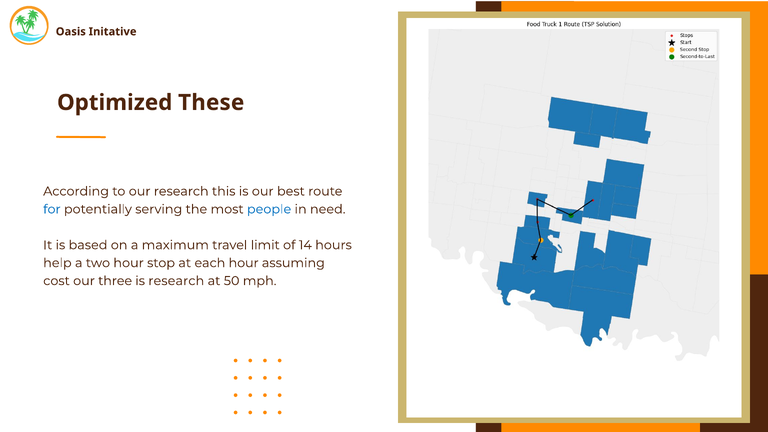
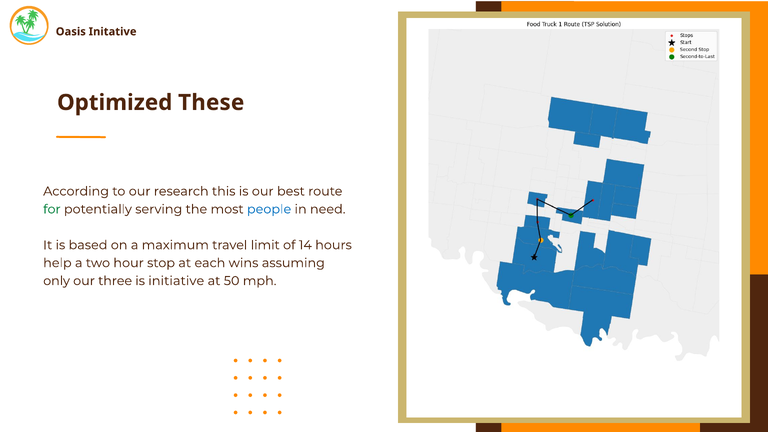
for colour: blue -> green (52, 209)
each hour: hour -> wins (244, 263)
cost: cost -> only (57, 281)
is research: research -> initiative (176, 281)
